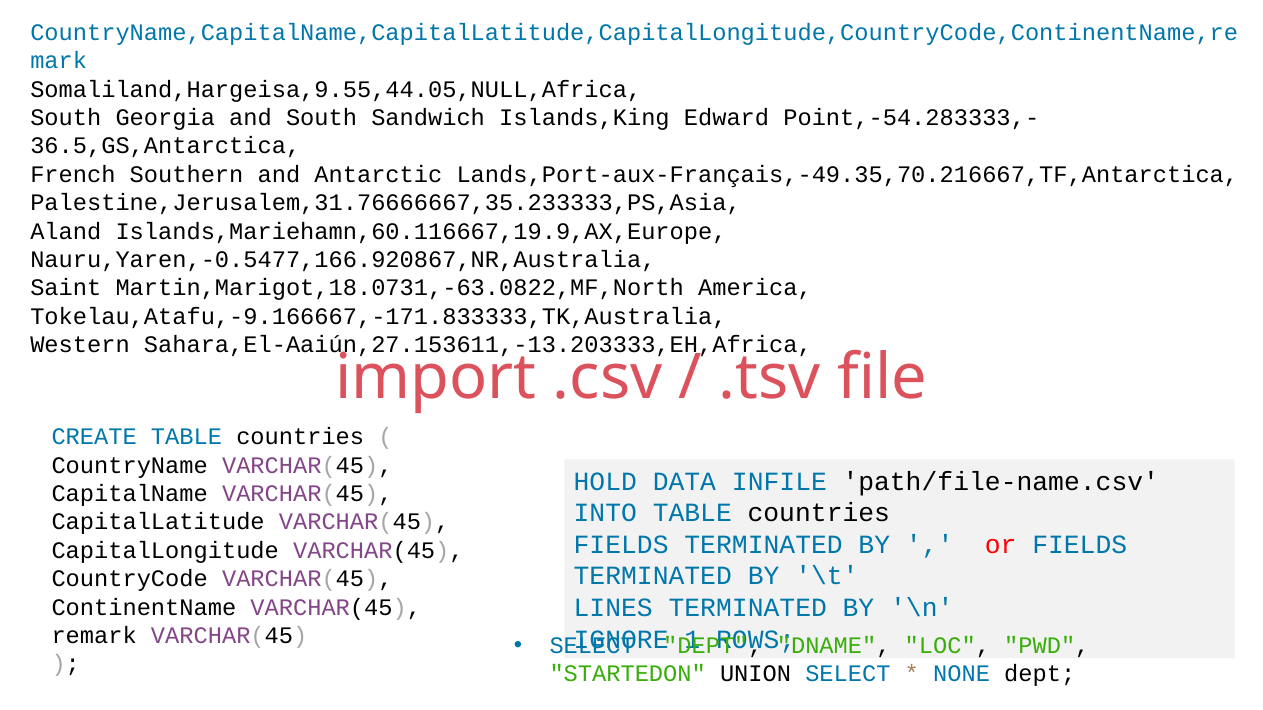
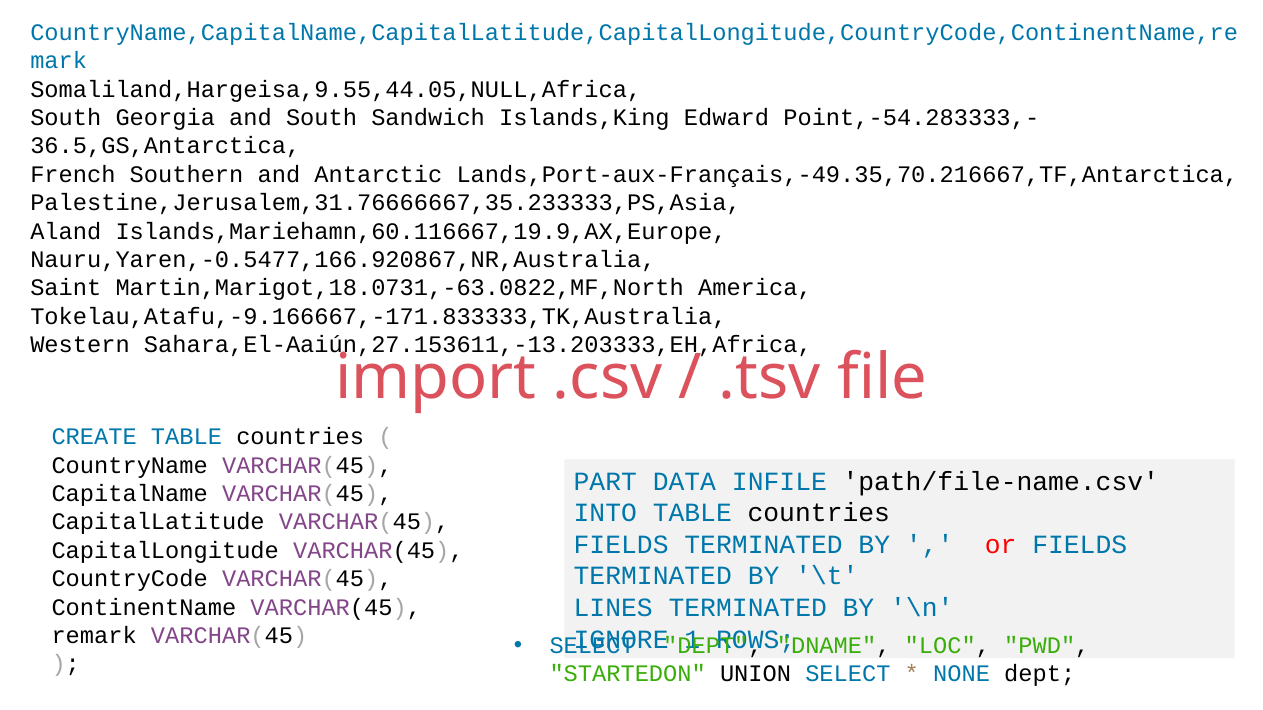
HOLD: HOLD -> PART (605, 482)
